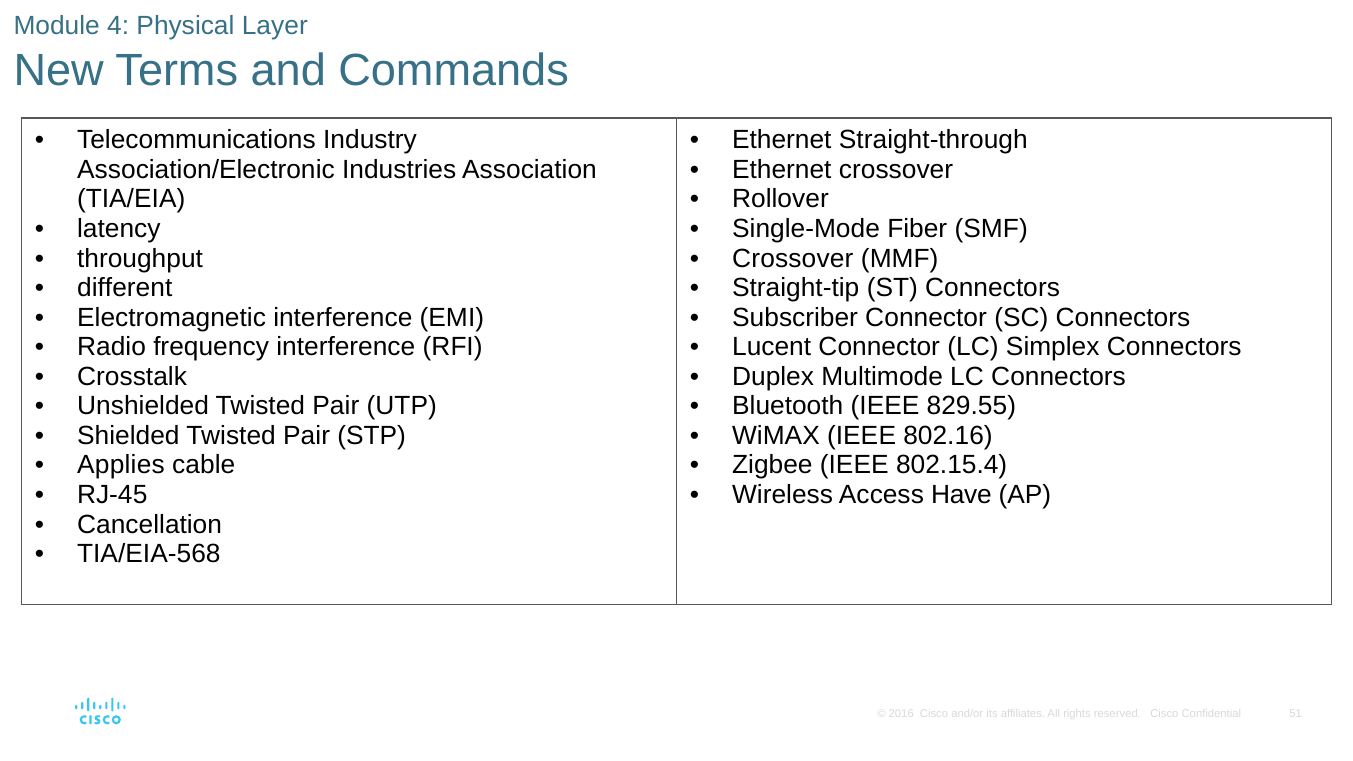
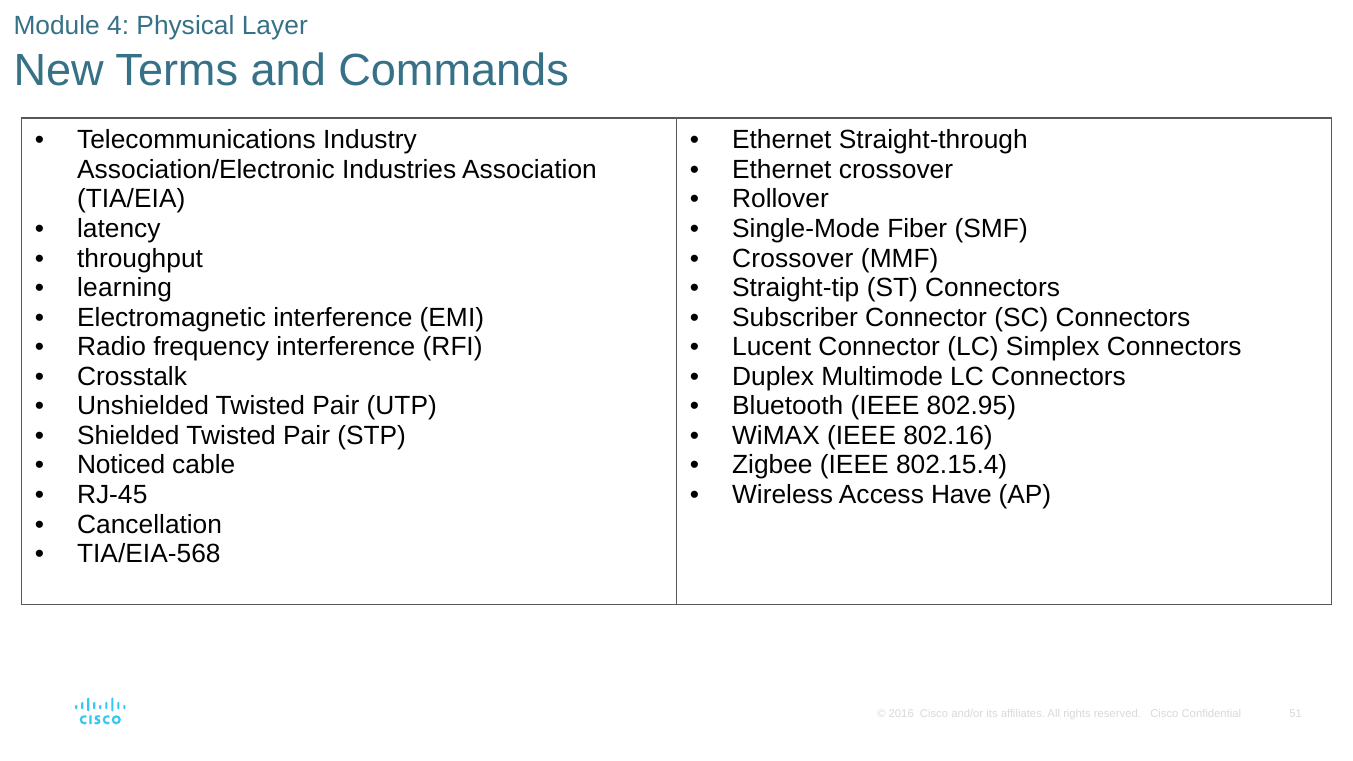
different: different -> learning (125, 288)
829.55: 829.55 -> 802.95 (971, 406)
Applies: Applies -> Noticed (121, 465)
